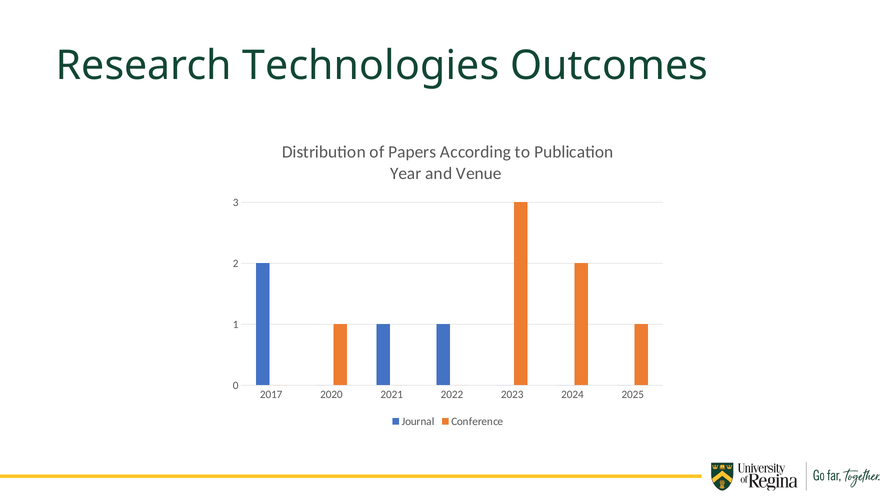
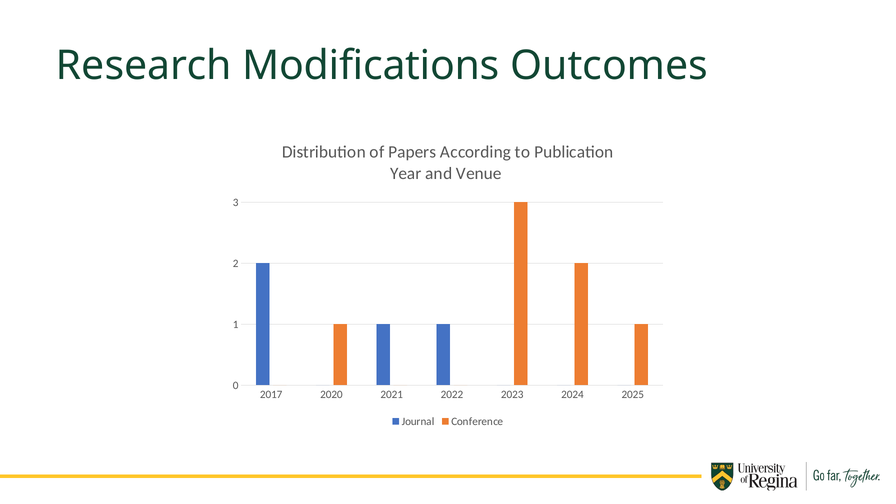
Technologies: Technologies -> Modifications (371, 65)
